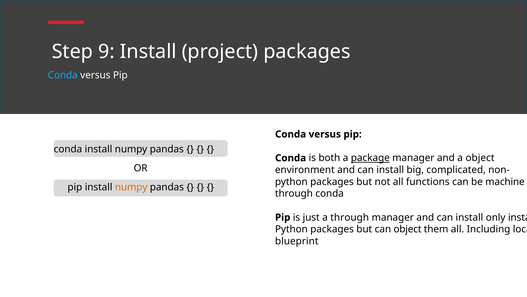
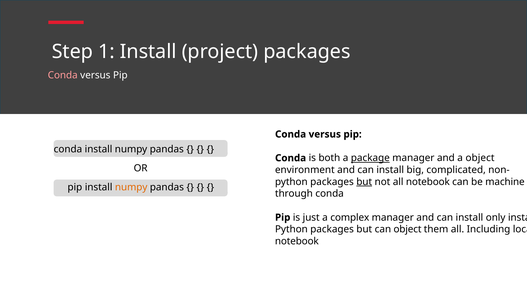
9: 9 -> 1 (106, 52)
Conda colour: light blue -> pink (63, 75)
but underline: none -> present (364, 181)
all functions: functions -> notebook (428, 181)
a through: through -> complex (350, 217)
blueprint: blueprint -> notebook (297, 241)
